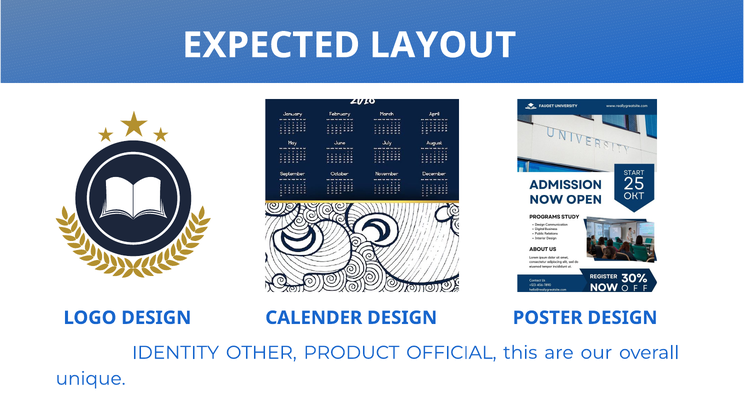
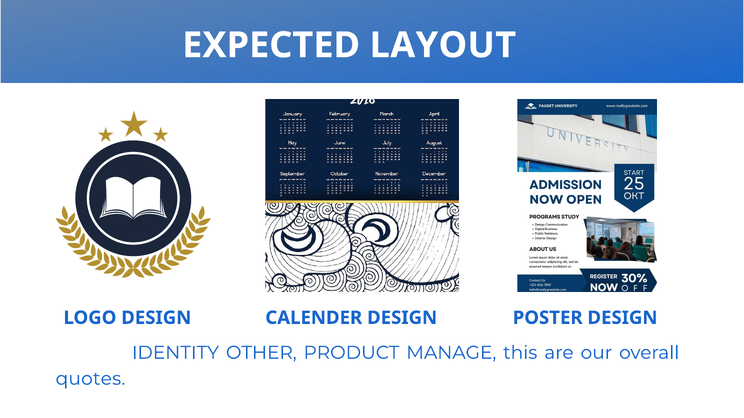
OFFICIAL: OFFICIAL -> MANAGE (451, 353)
unique: unique -> quotes (90, 379)
